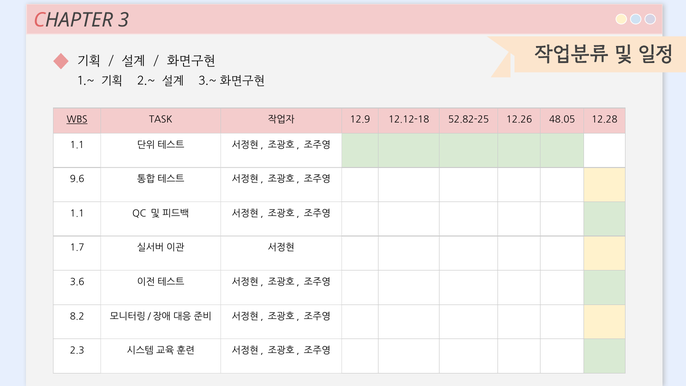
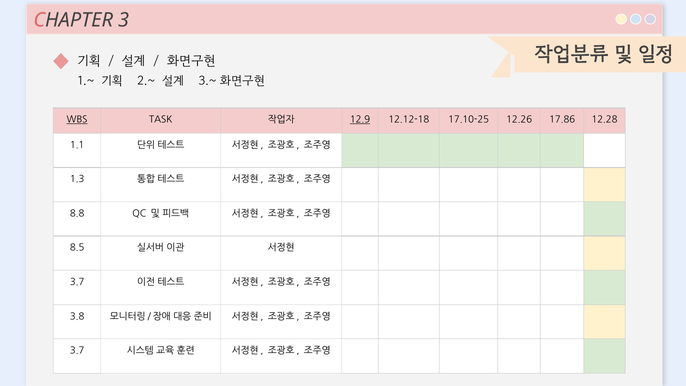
12.9 underline: none -> present (360, 120)
52.82-25: 52.82-25 -> 17.10-25 (469, 120)
48.05: 48.05 -> 17.86 (562, 120)
9.6: 9.6 -> 1.3 (77, 179)
1.1: 1.1 -> 8.8 (77, 213)
1.7: 1.7 -> 8.5 (77, 248)
3.6: 3.6 -> 3.7 (77, 282)
8.2: 8.2 -> 3.8 (77, 316)
2.3: 2.3 -> 3.7 (77, 351)
